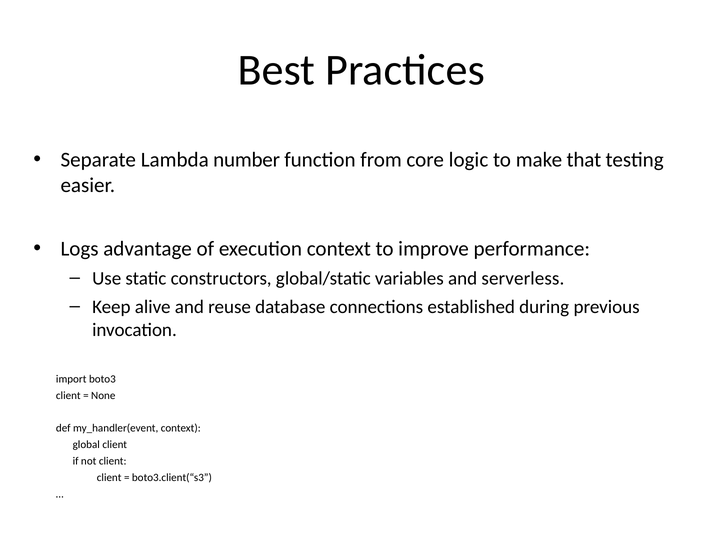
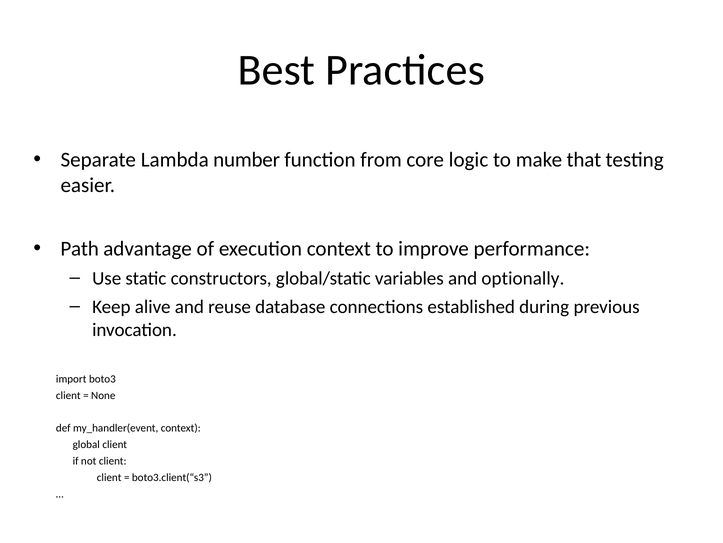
Logs: Logs -> Path (80, 248)
serverless: serverless -> optionally (523, 278)
